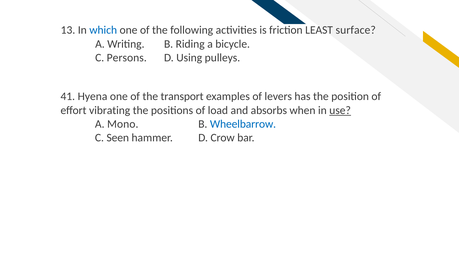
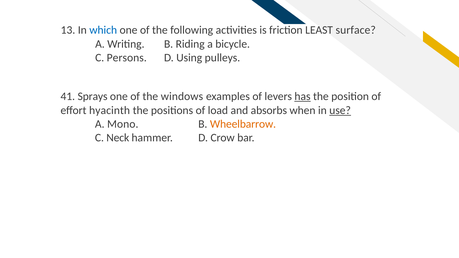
Hyena: Hyena -> Sprays (93, 97)
transport: transport -> windows (182, 97)
has underline: none -> present (302, 97)
vibrating: vibrating -> hyacinth (110, 110)
Wheelbarrow colour: blue -> orange (243, 124)
Seen: Seen -> Neck (118, 138)
